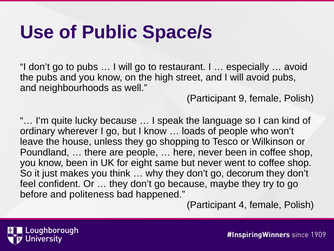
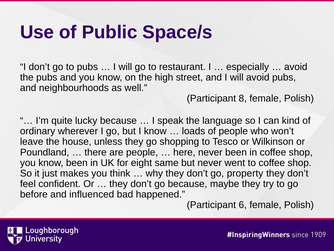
9: 9 -> 8 (243, 98)
decorum: decorum -> property (245, 173)
politeness: politeness -> influenced (92, 194)
4: 4 -> 6 (243, 205)
